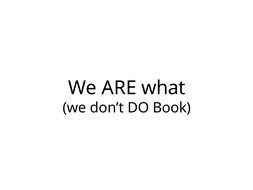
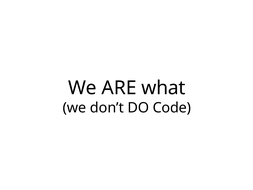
Book: Book -> Code (172, 108)
